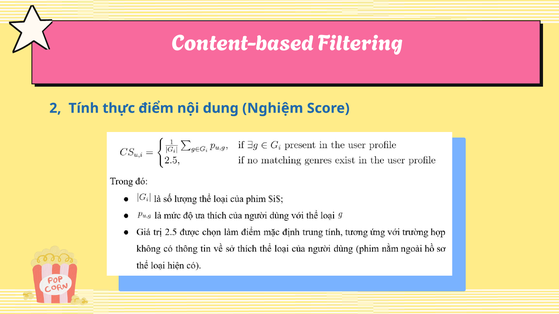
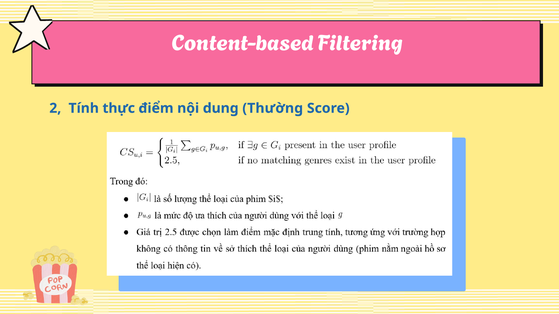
Nghiệm: Nghiệm -> Thường (273, 108)
